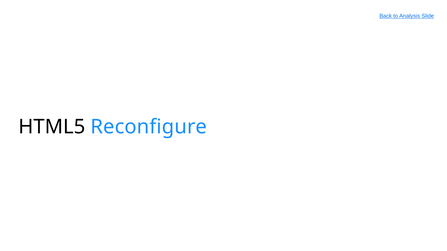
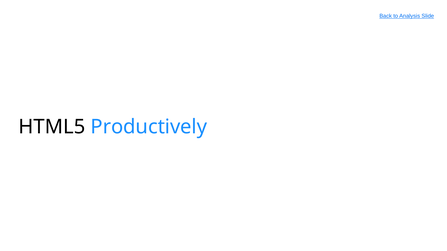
Reconfigure: Reconfigure -> Productively (149, 127)
